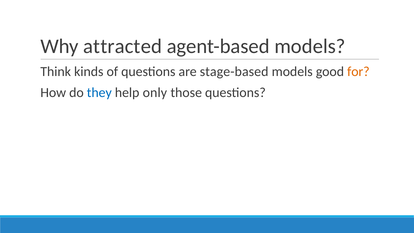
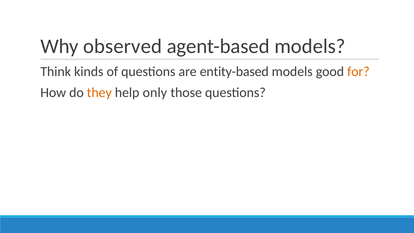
attracted: attracted -> observed (123, 46)
stage-based: stage-based -> entity-based (234, 72)
they colour: blue -> orange (99, 93)
